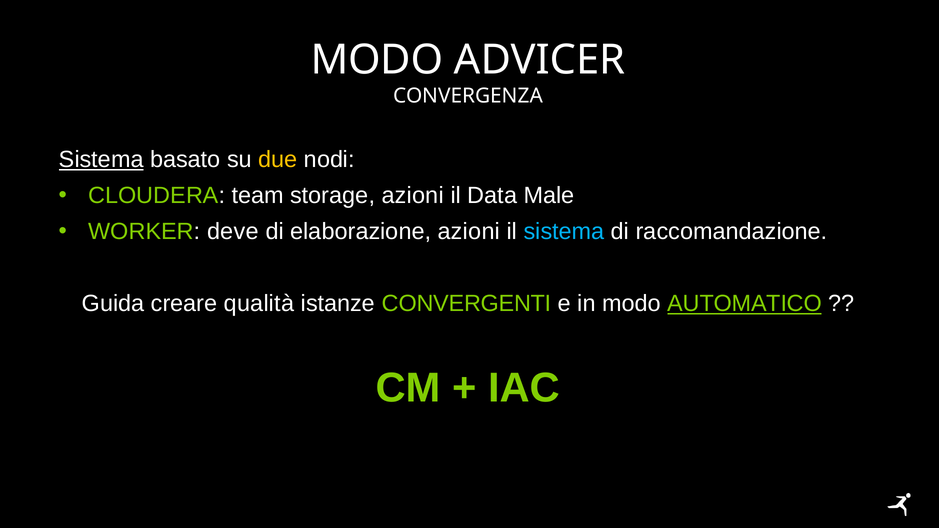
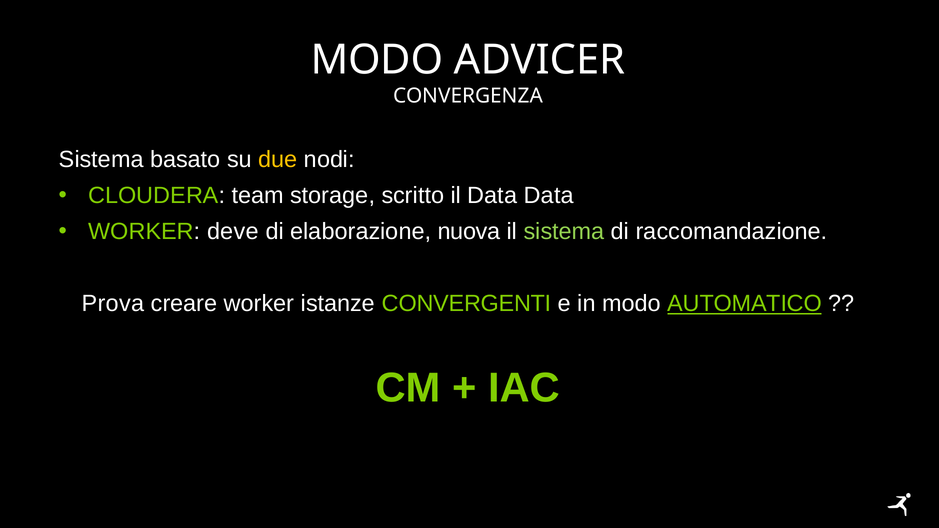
Sistema underline: present -> none (101, 160)
storage azioni: azioni -> scritto (413, 196)
Data Male: Male -> Data (549, 196)
elaborazione azioni: azioni -> nuova (469, 232)
sistema colour: light blue -> light green (564, 232)
Guida: Guida -> Prova (113, 304)
creare qualità: qualità -> worker (259, 304)
